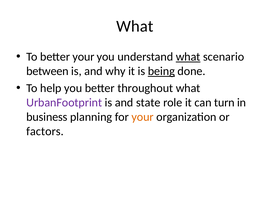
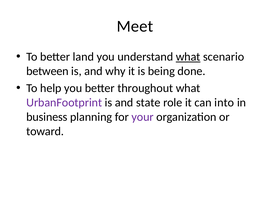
What: What -> Meet (135, 26)
better your: your -> land (83, 57)
being underline: present -> none (161, 71)
turn: turn -> into (224, 102)
your colour: orange -> purple (143, 117)
factors: factors -> toward (45, 131)
